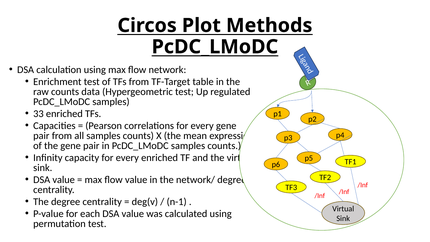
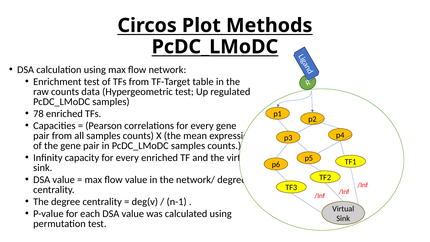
33: 33 -> 78 (38, 114)
